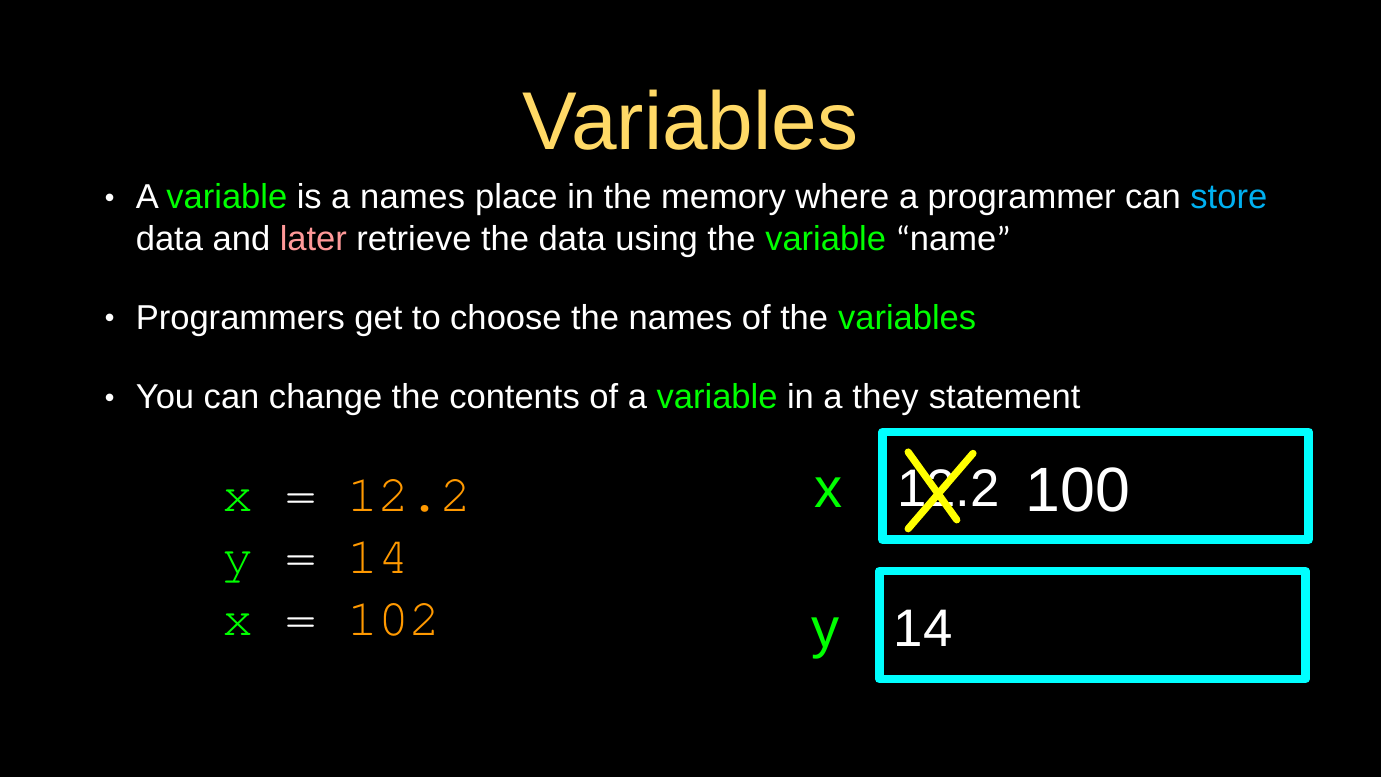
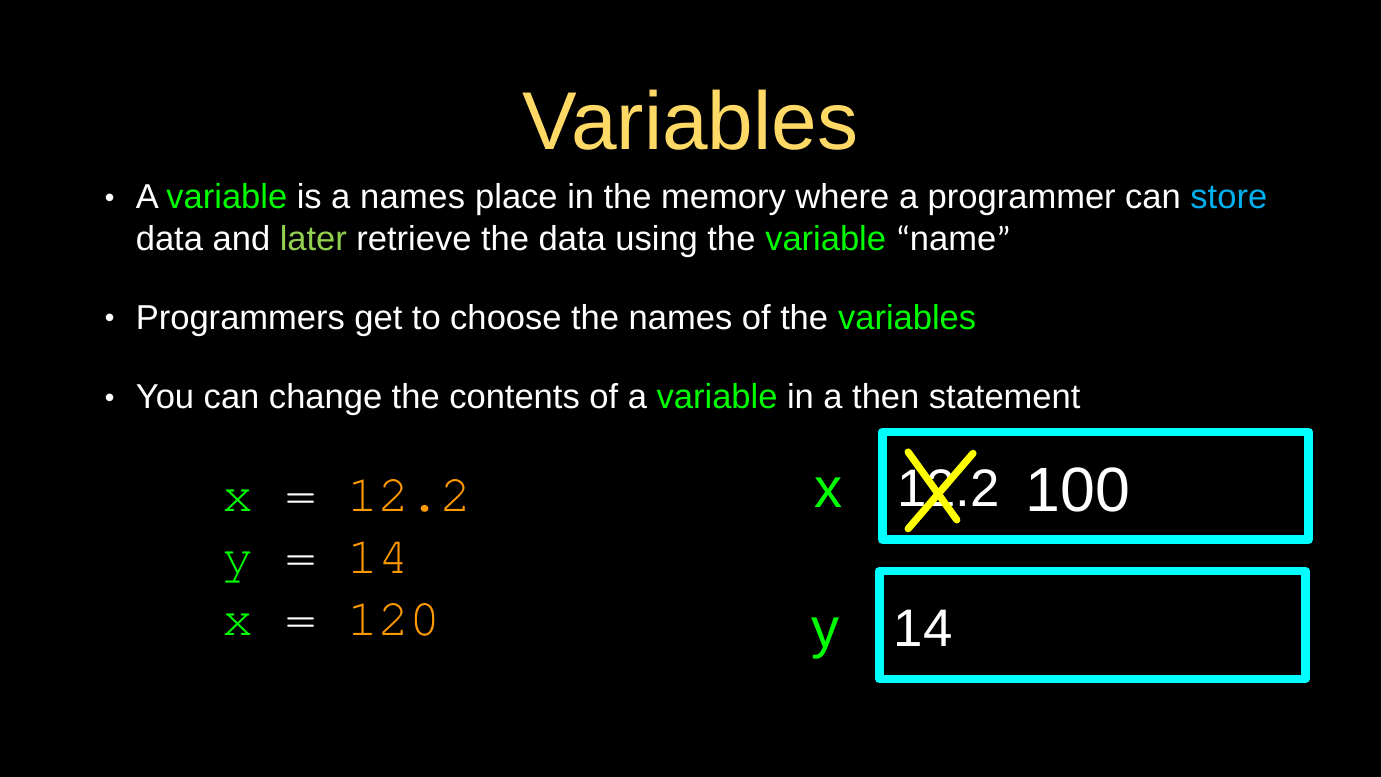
later colour: pink -> light green (313, 239)
they: they -> then (886, 397)
102: 102 -> 120 (394, 619)
